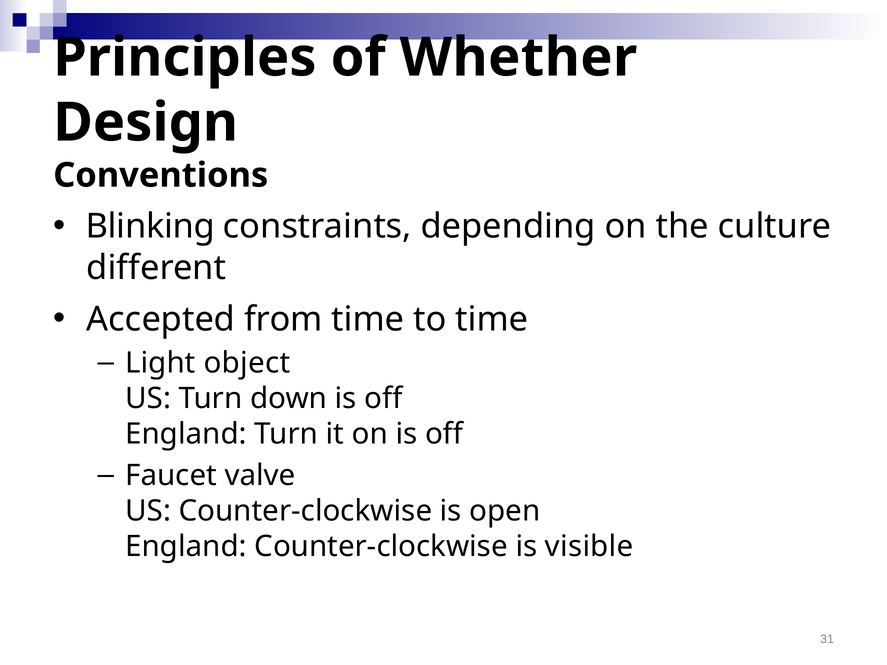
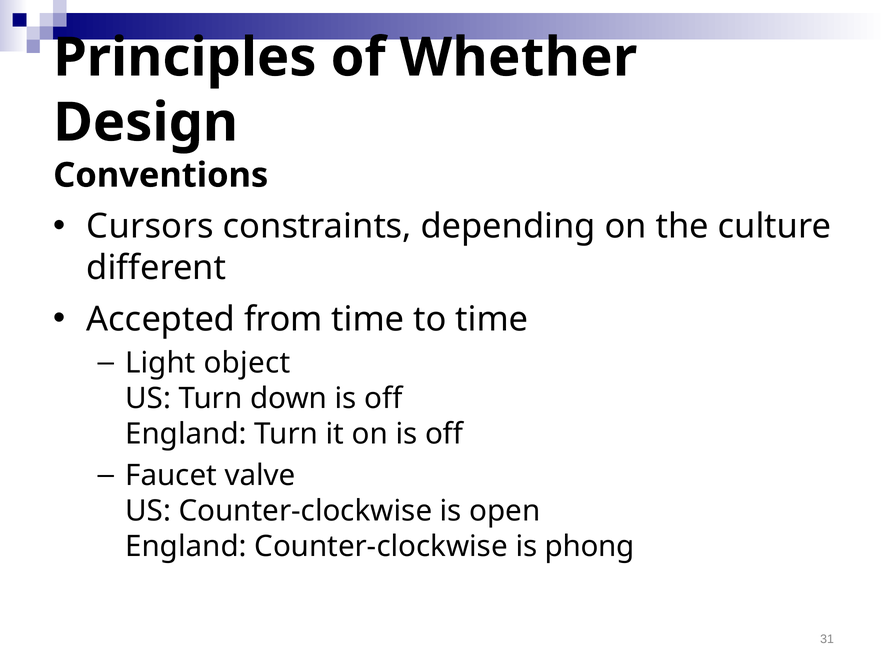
Blinking: Blinking -> Cursors (150, 227)
visible: visible -> phong (589, 547)
